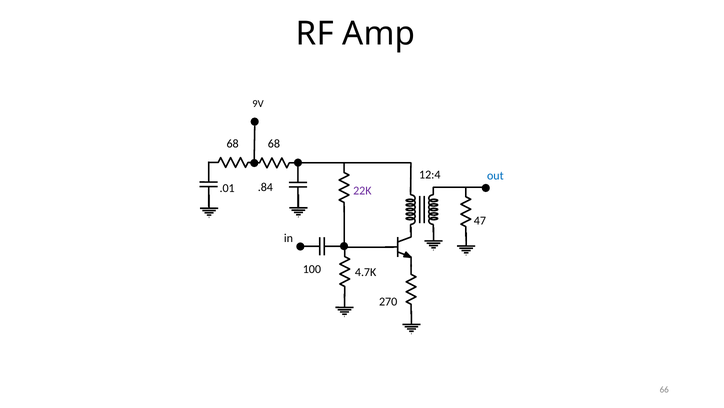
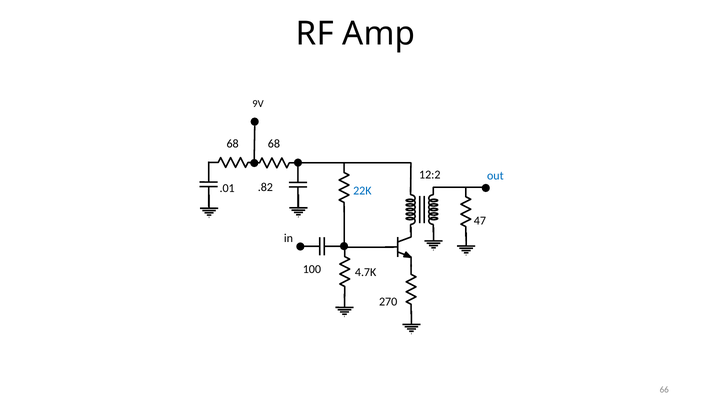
12:4: 12:4 -> 12:2 (430, 174)
.84: .84 -> .82 (265, 187)
22K colour: purple -> blue (362, 190)
